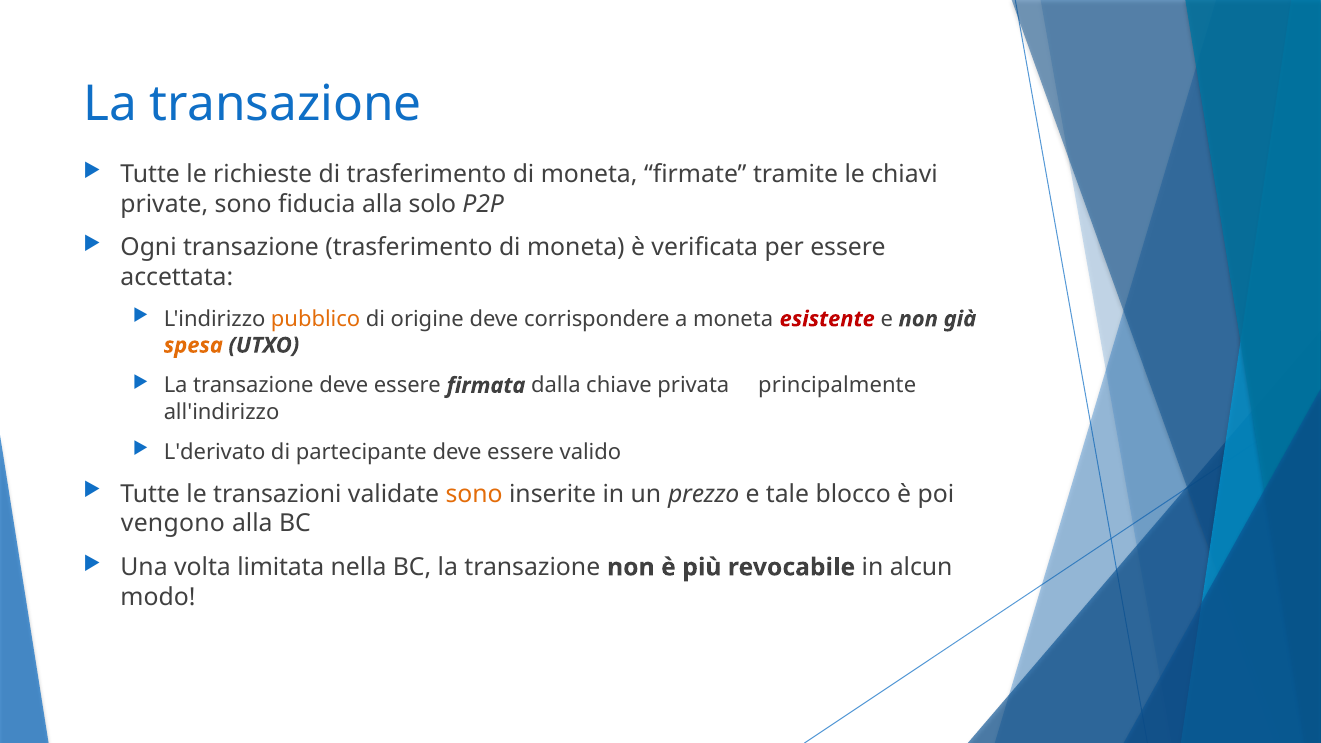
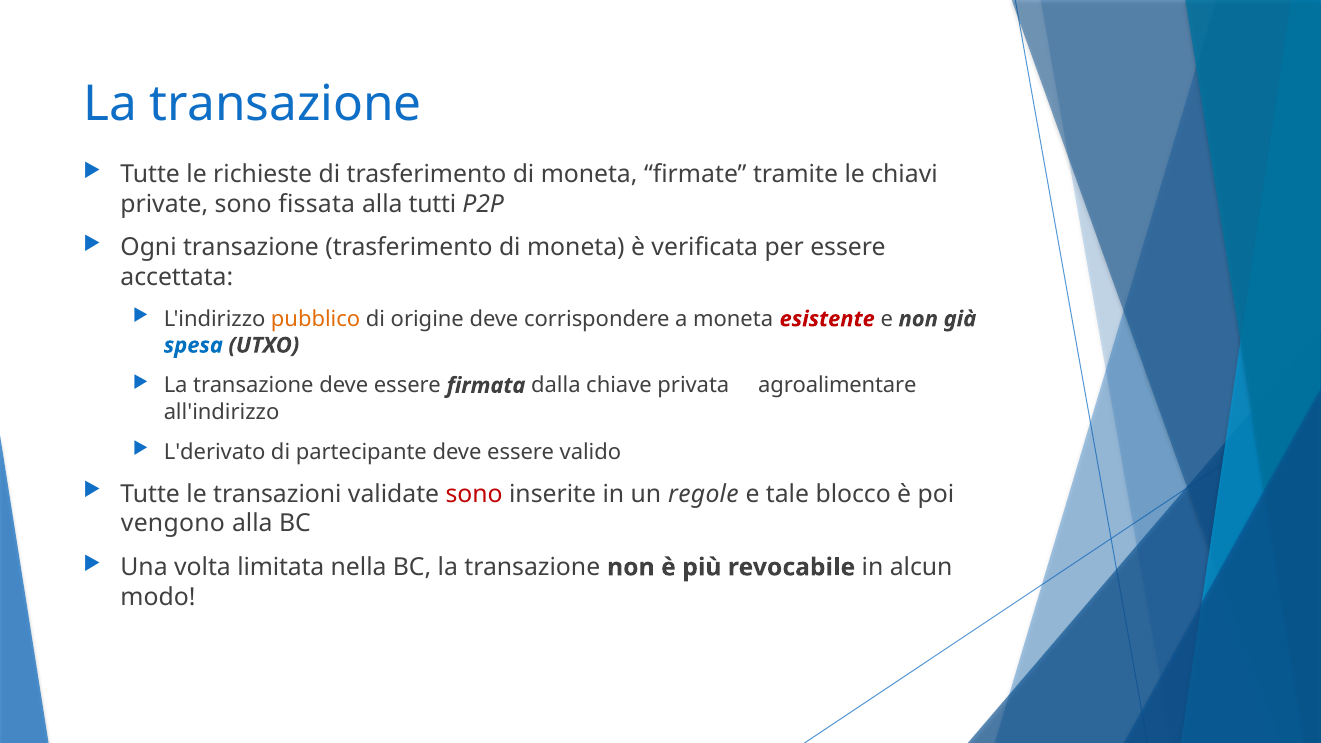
fiducia: fiducia -> fissata (317, 204)
solo: solo -> tutti (432, 204)
spesa colour: orange -> blue (193, 345)
principalmente: principalmente -> agroalimentare (837, 386)
sono colour: orange -> red (474, 494)
prezzo: prezzo -> regole (703, 494)
